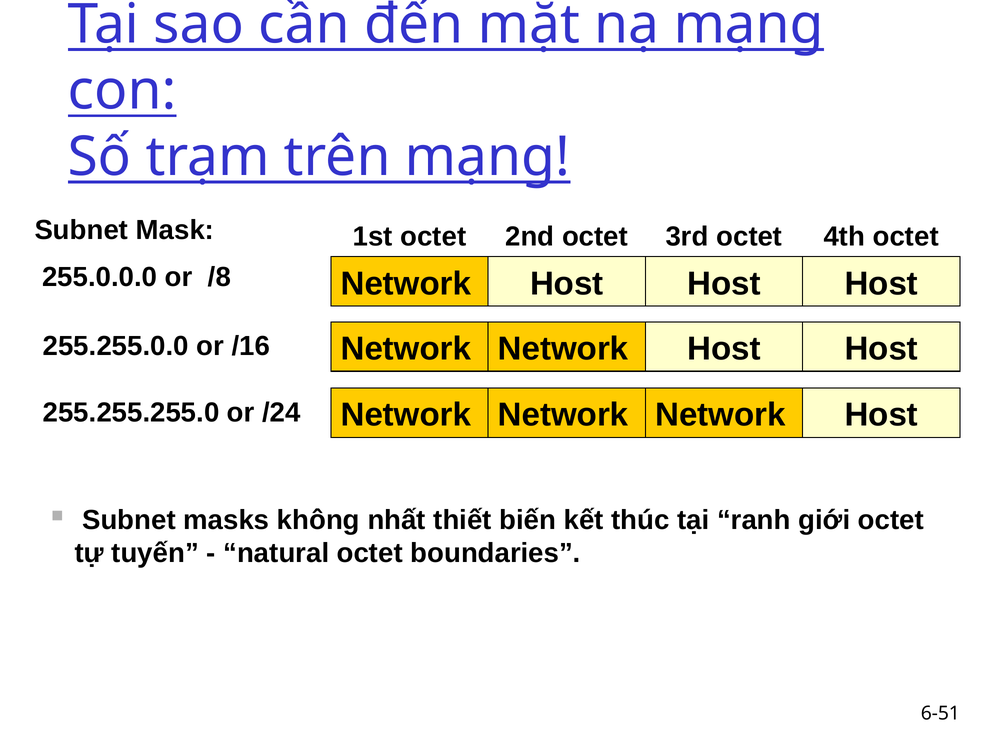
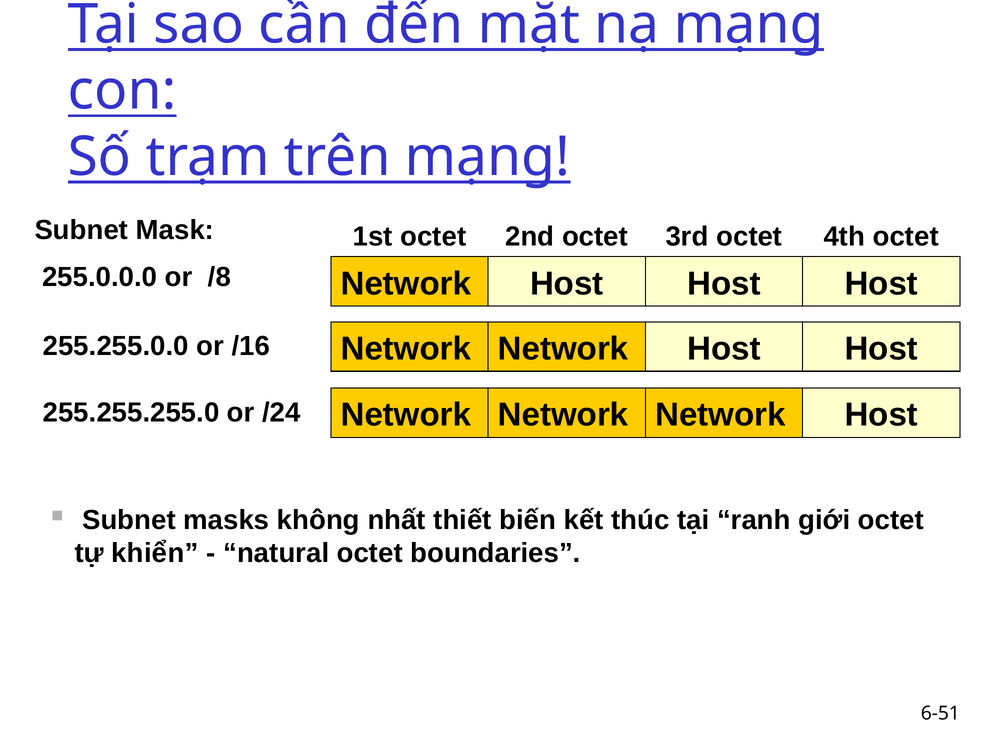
tuyến: tuyến -> khiển (155, 553)
